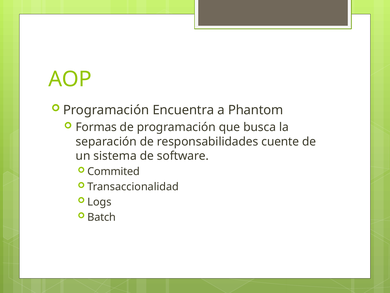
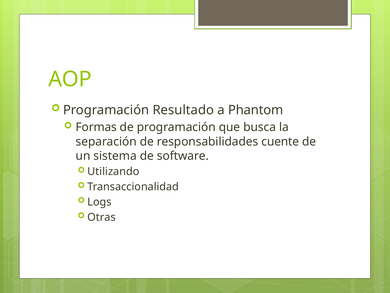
Encuentra: Encuentra -> Resultado (183, 110)
Commited: Commited -> Utilizando (113, 171)
Batch: Batch -> Otras (102, 217)
